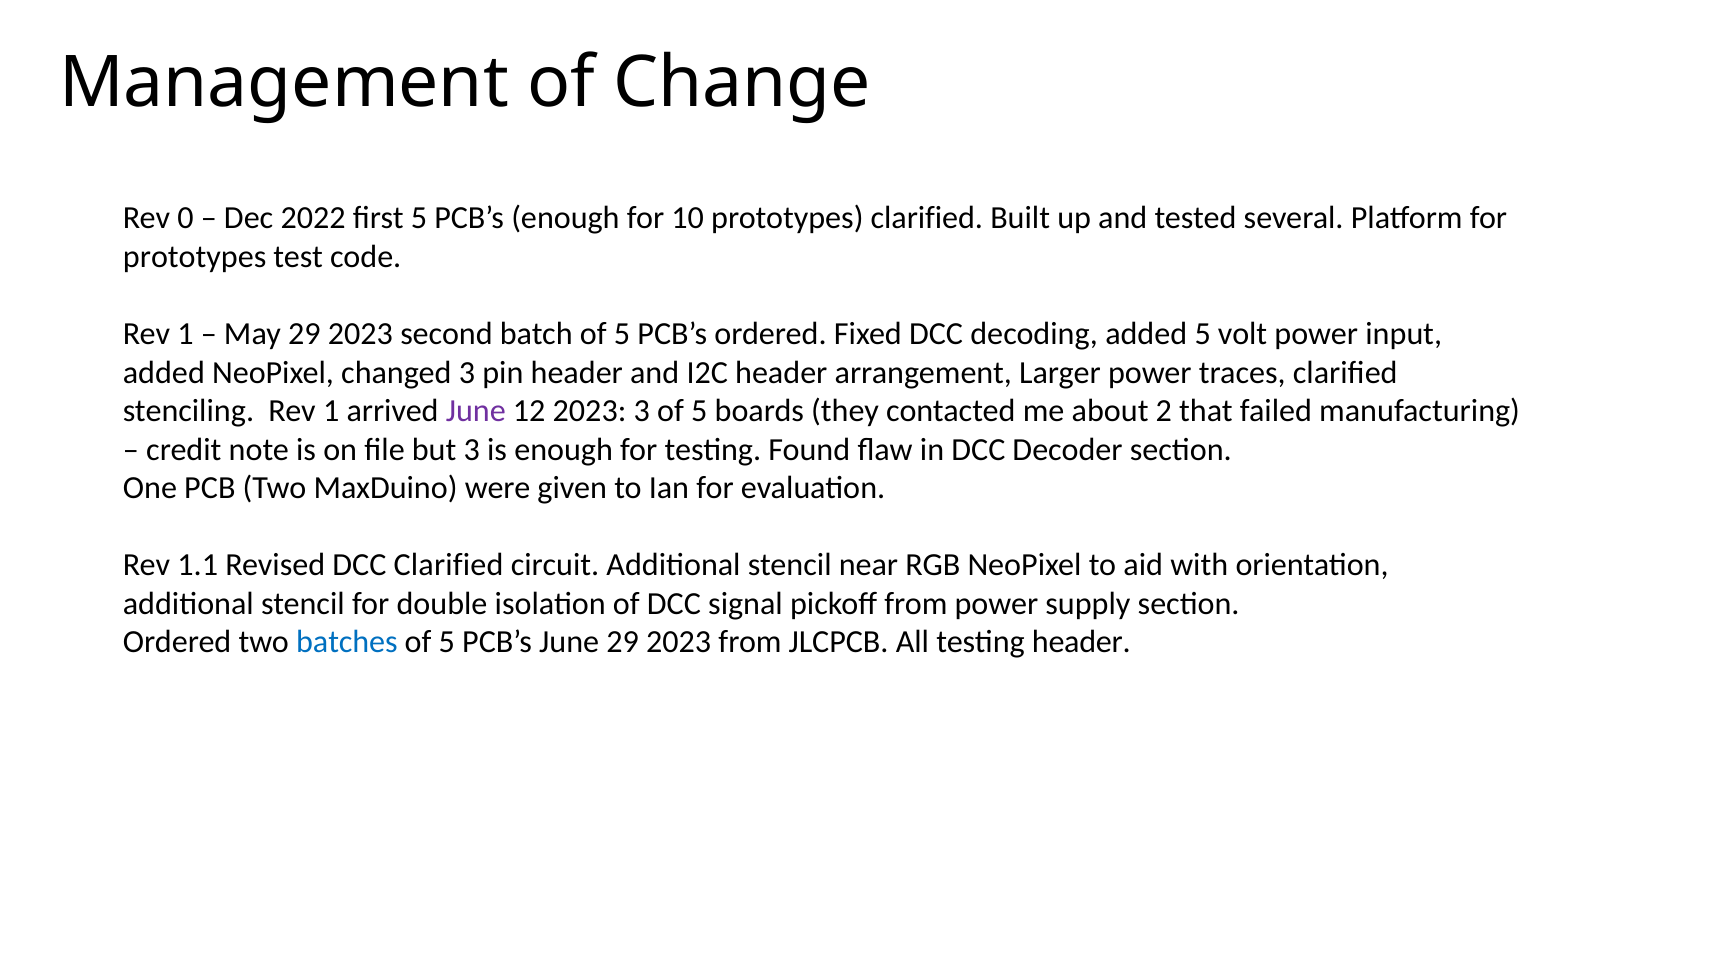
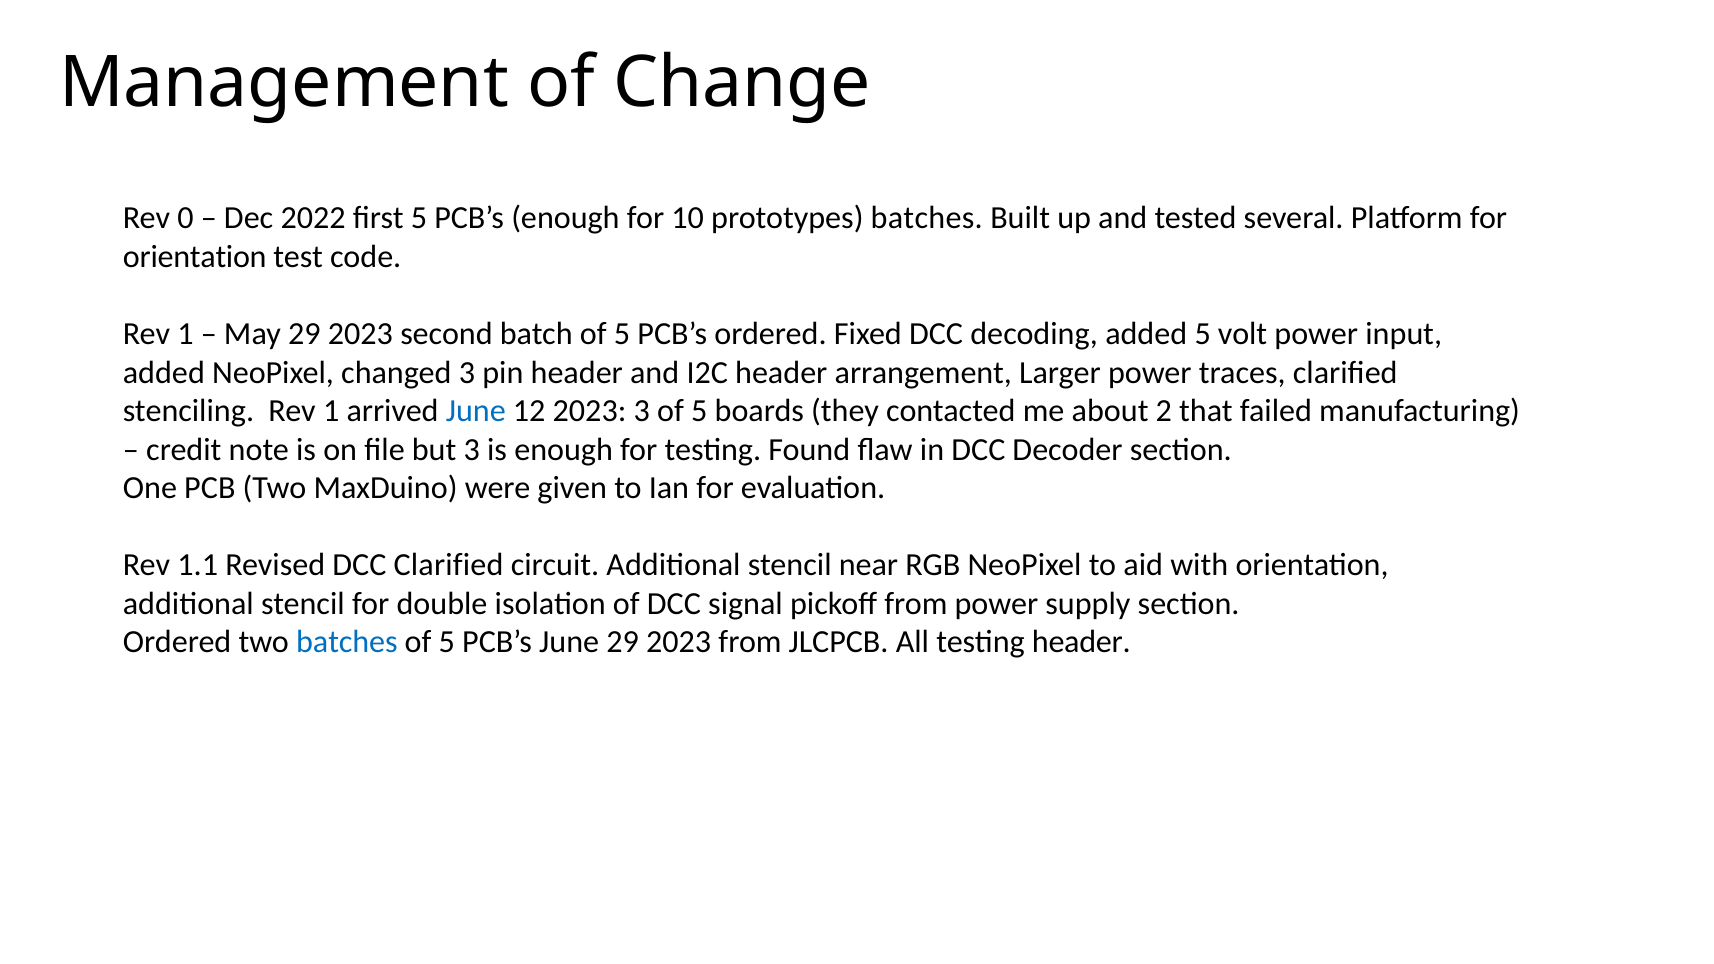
prototypes clarified: clarified -> batches (927, 218)
prototypes: prototypes -> orientation (195, 257)
June colour: purple -> blue (476, 411)
